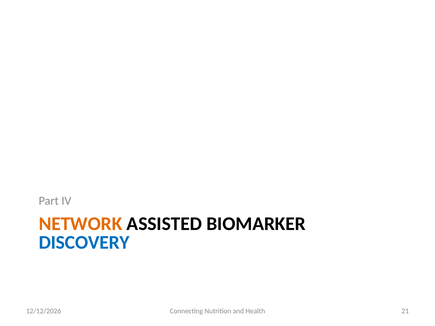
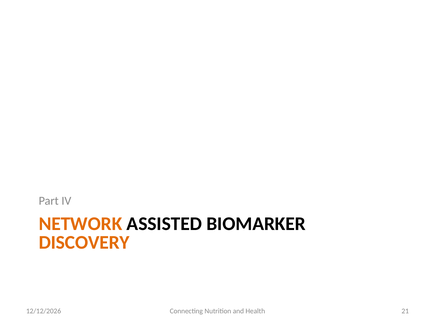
DISCOVERY colour: blue -> orange (84, 243)
